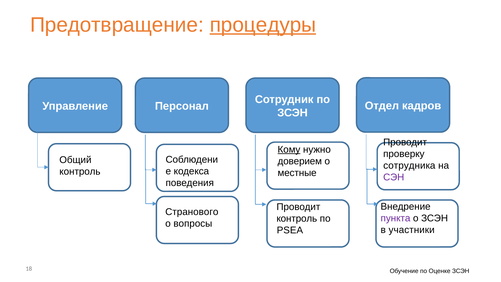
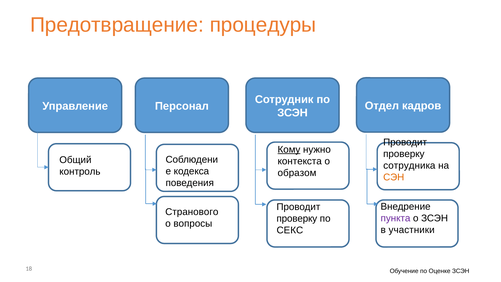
процедуры underline: present -> none (263, 25)
доверием: доверием -> контекста (300, 161)
местные: местные -> образом (297, 173)
СЭН colour: purple -> orange (394, 177)
контроль: контроль -> проверку (297, 219)
PSEA: PSEA -> СЕКС (290, 230)
